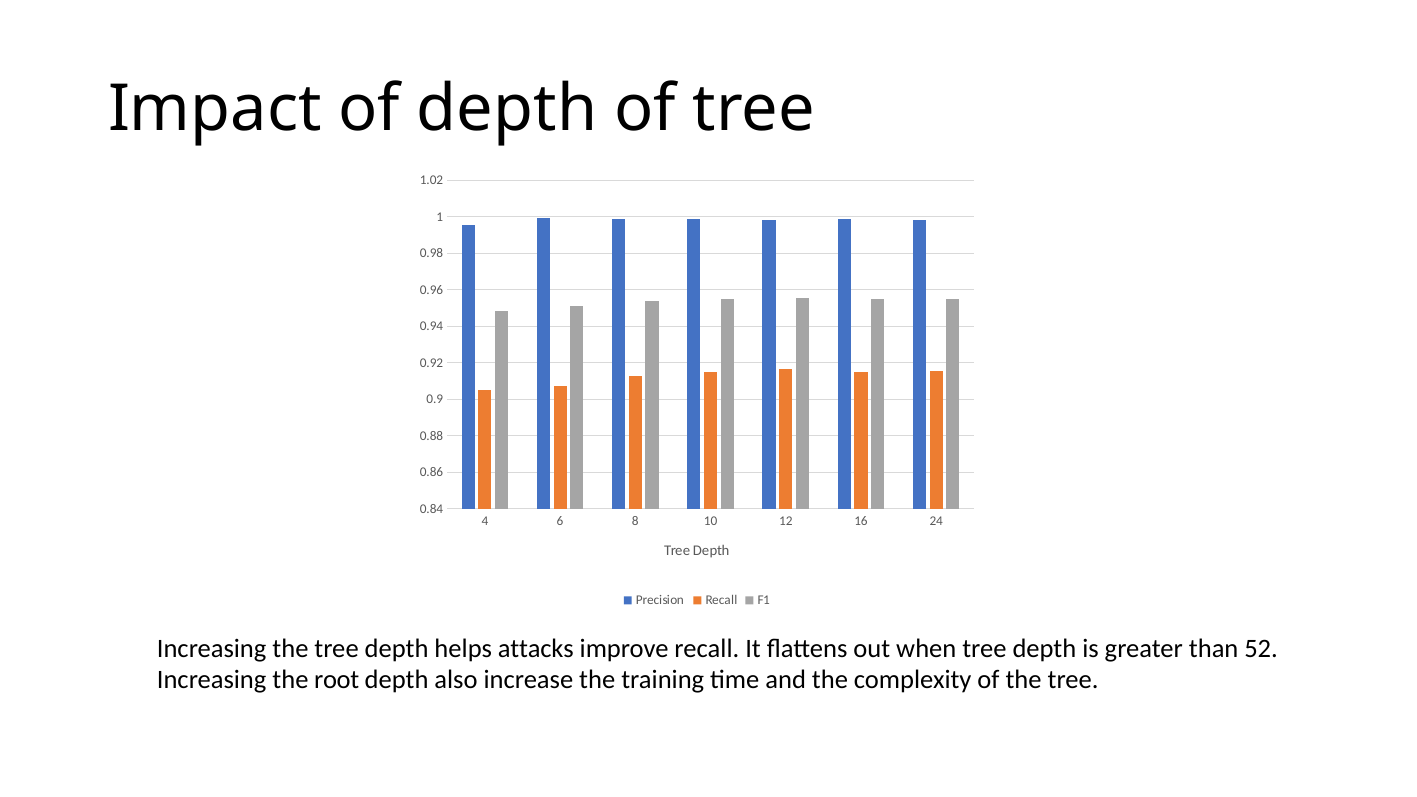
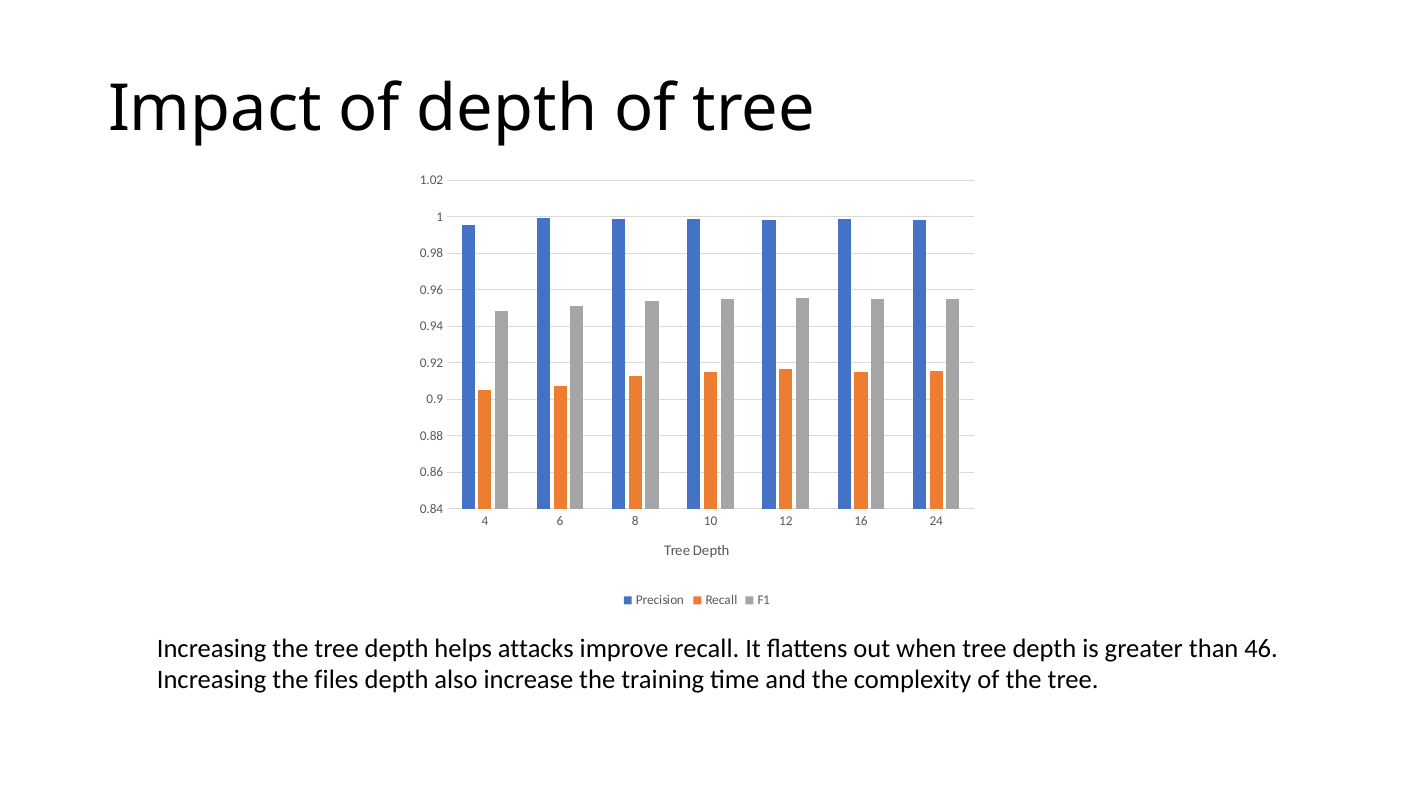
52: 52 -> 46 (1261, 648)
root: root -> files (337, 680)
